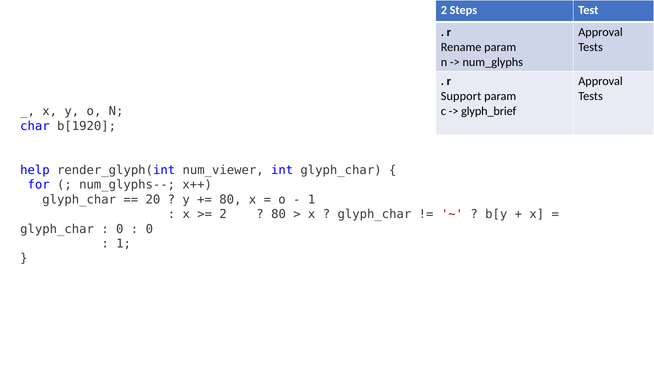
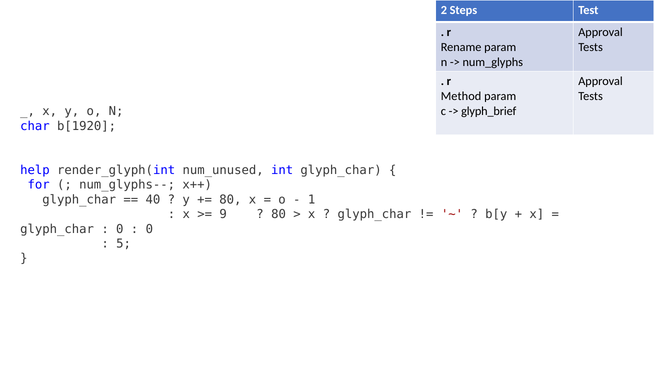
Support: Support -> Method (461, 96)
num_viewer: num_viewer -> num_unused (223, 170)
20: 20 -> 40 (153, 199)
2: 2 -> 9 (223, 214)
1: 1 -> 5 (124, 244)
